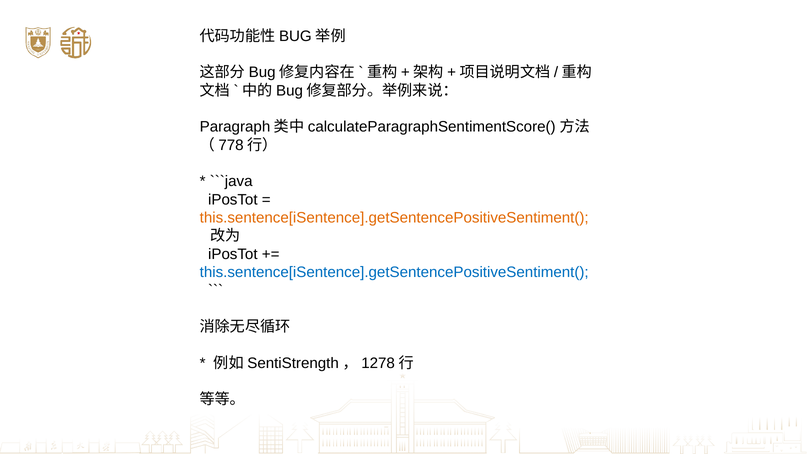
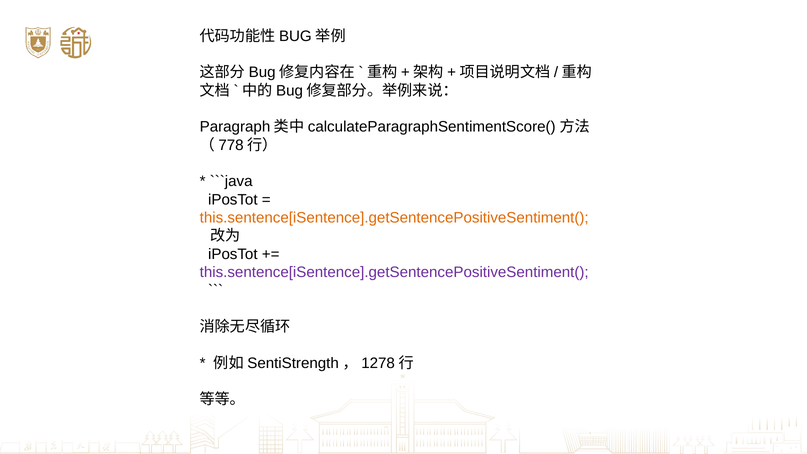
this.sentence[iSentence].getSentencePositiveSentiment( colour: blue -> purple (394, 272)
